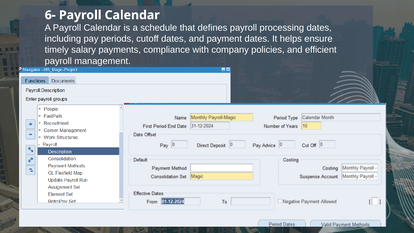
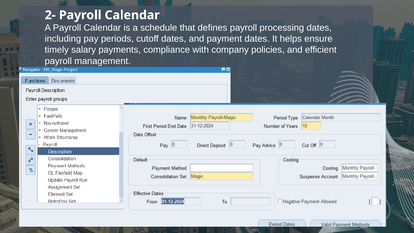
6-: 6- -> 2- (50, 15)
